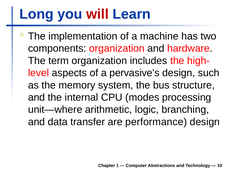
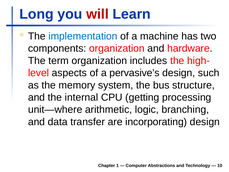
implementation colour: black -> blue (83, 36)
modes: modes -> getting (142, 97)
performance: performance -> incorporating (156, 122)
